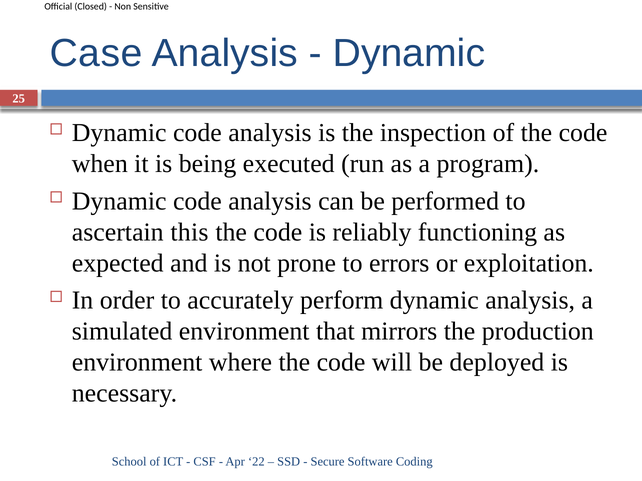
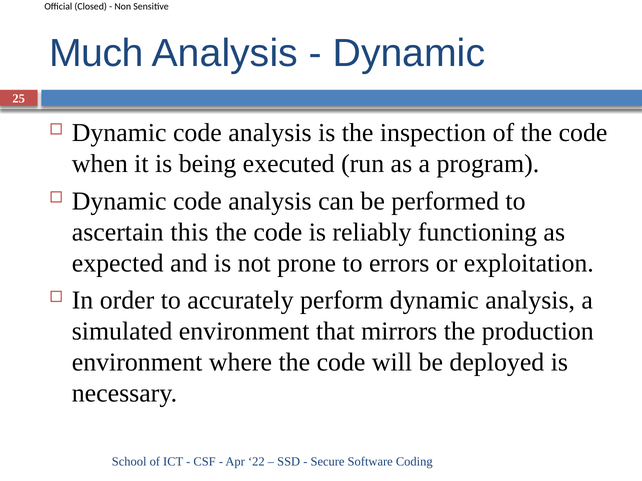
Case: Case -> Much (96, 54)
